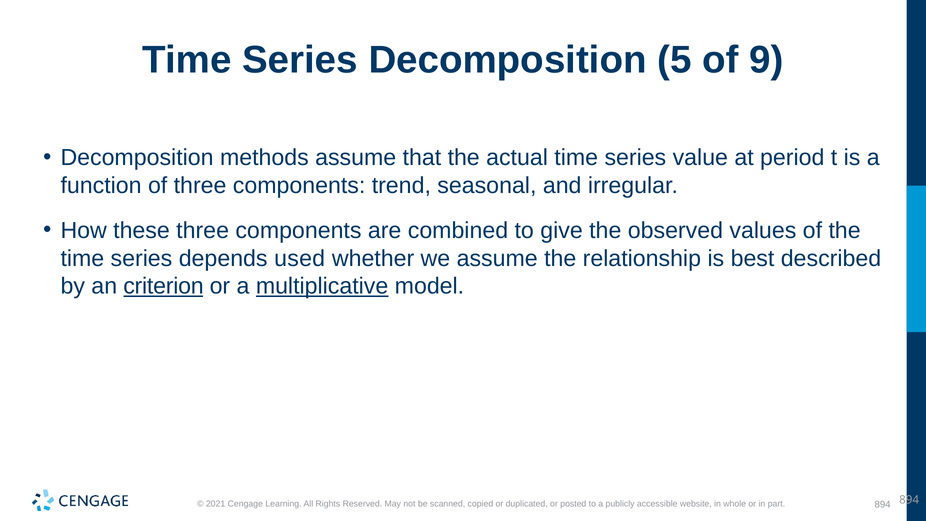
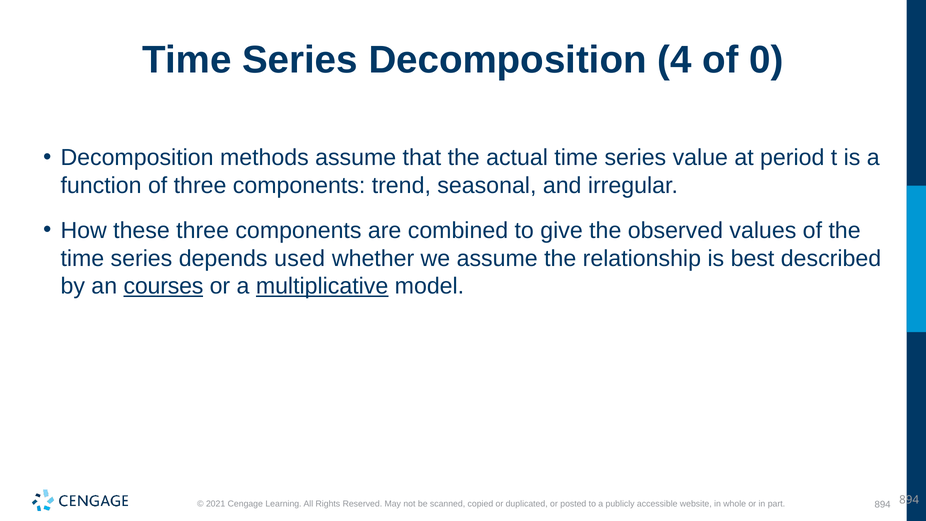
5: 5 -> 4 (675, 60)
9: 9 -> 0 (767, 60)
criterion: criterion -> courses (163, 286)
